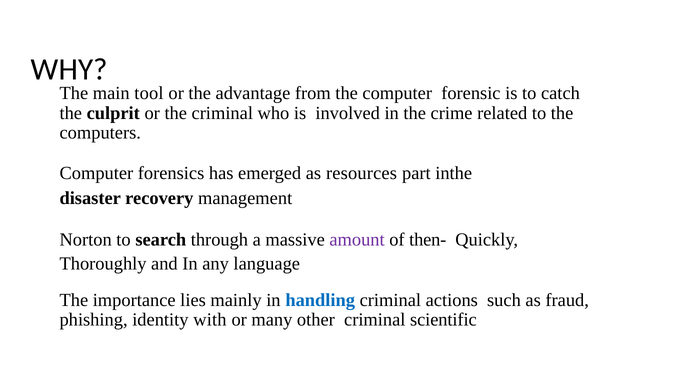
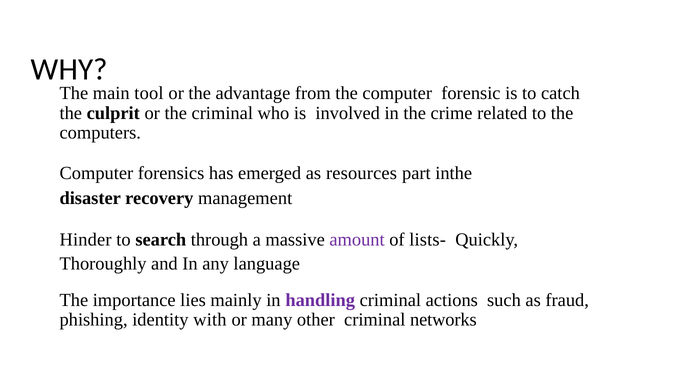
Norton: Norton -> Hinder (86, 239)
then-: then- -> lists- (428, 239)
handling colour: blue -> purple (320, 300)
scientific: scientific -> networks (443, 319)
